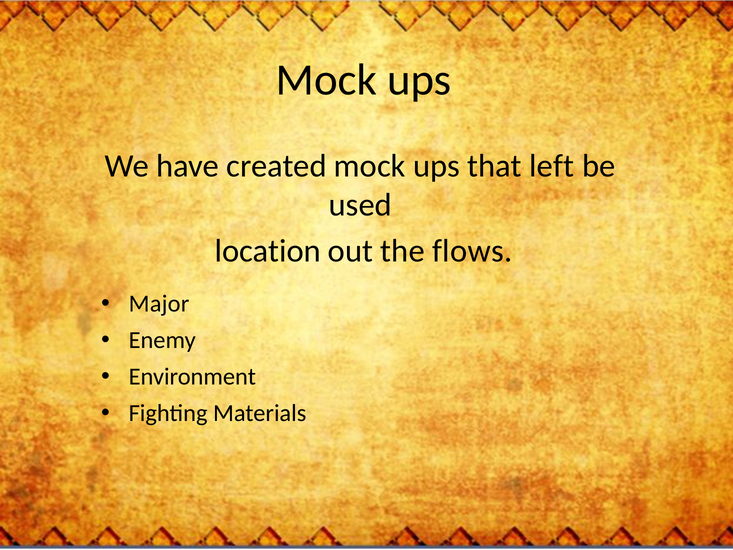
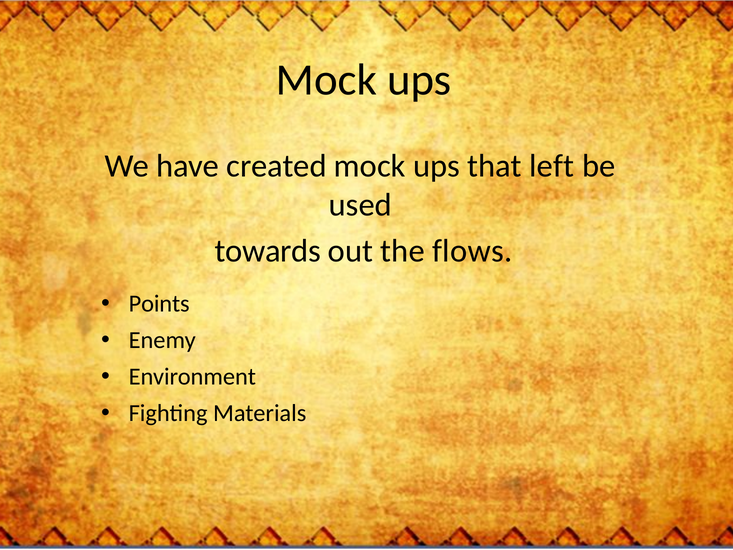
location: location -> towards (268, 251)
Major: Major -> Points (159, 303)
